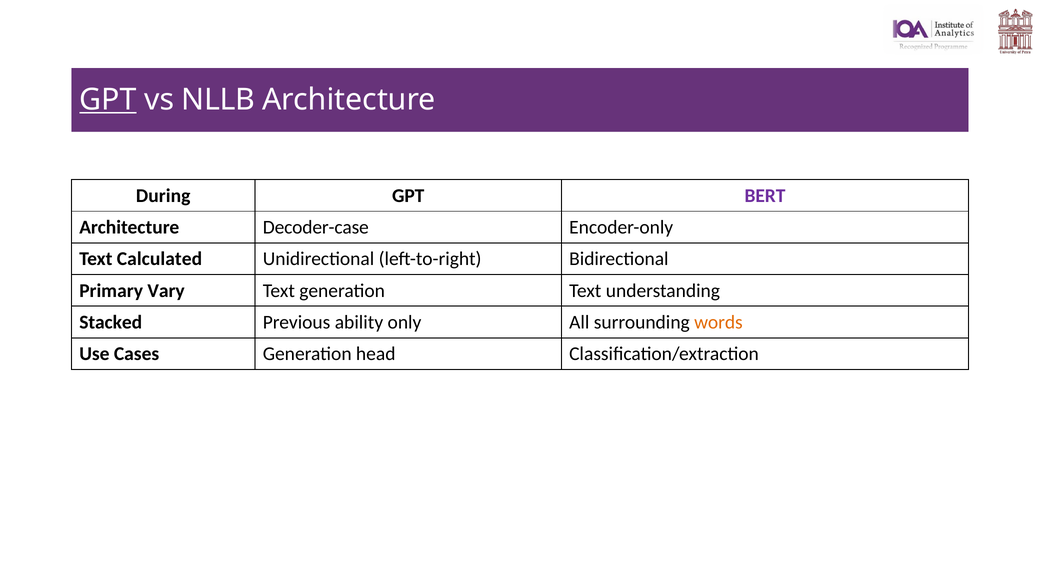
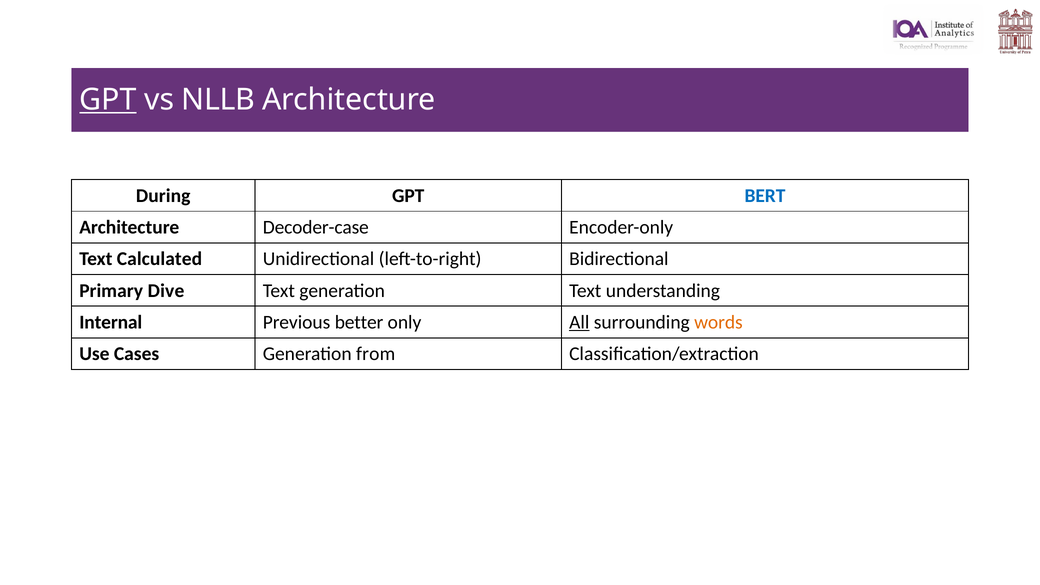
BERT colour: purple -> blue (765, 196)
Vary: Vary -> Dive (166, 291)
Stacked: Stacked -> Internal (111, 322)
ability: ability -> better (359, 322)
All underline: none -> present (579, 322)
head: head -> from (376, 354)
